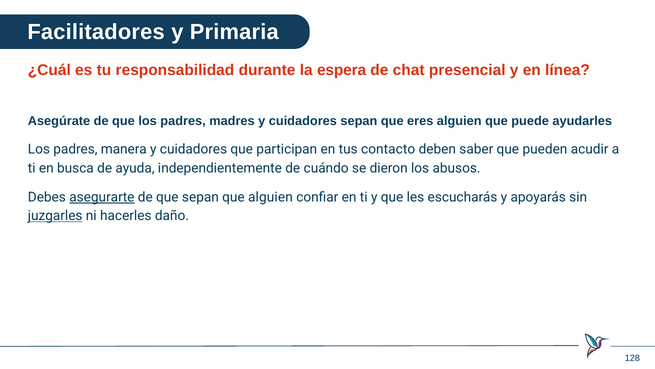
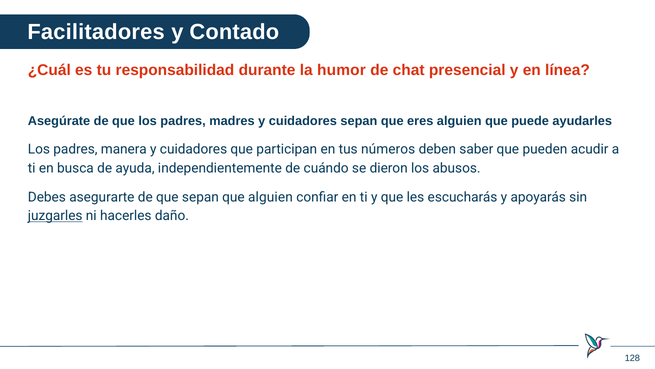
Primaria: Primaria -> Contado (234, 32)
espera: espera -> humor (341, 70)
contacto: contacto -> números (388, 149)
asegurarte underline: present -> none (102, 197)
